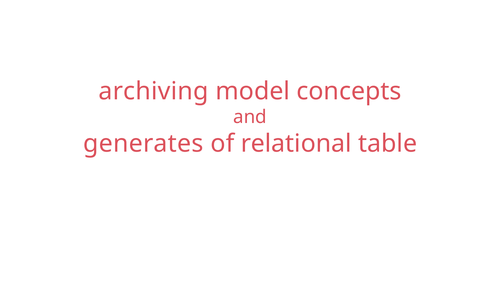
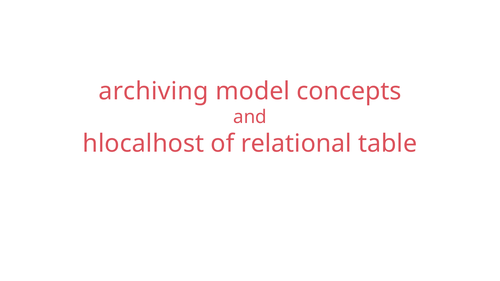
generates: generates -> hlocalhost (143, 144)
